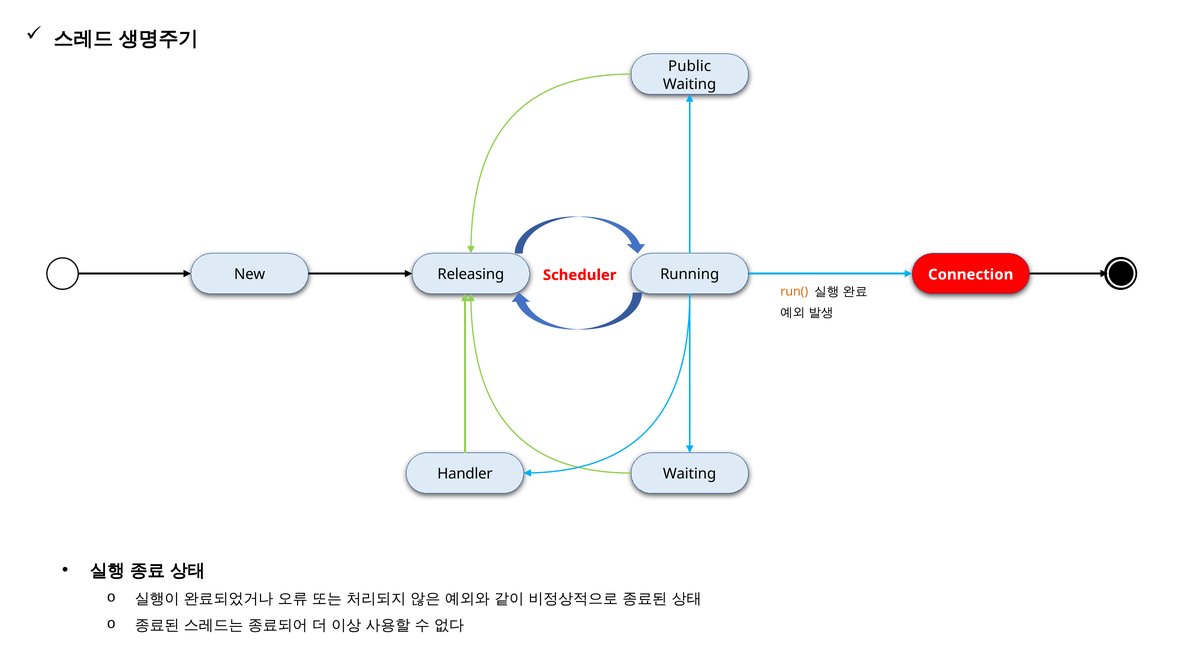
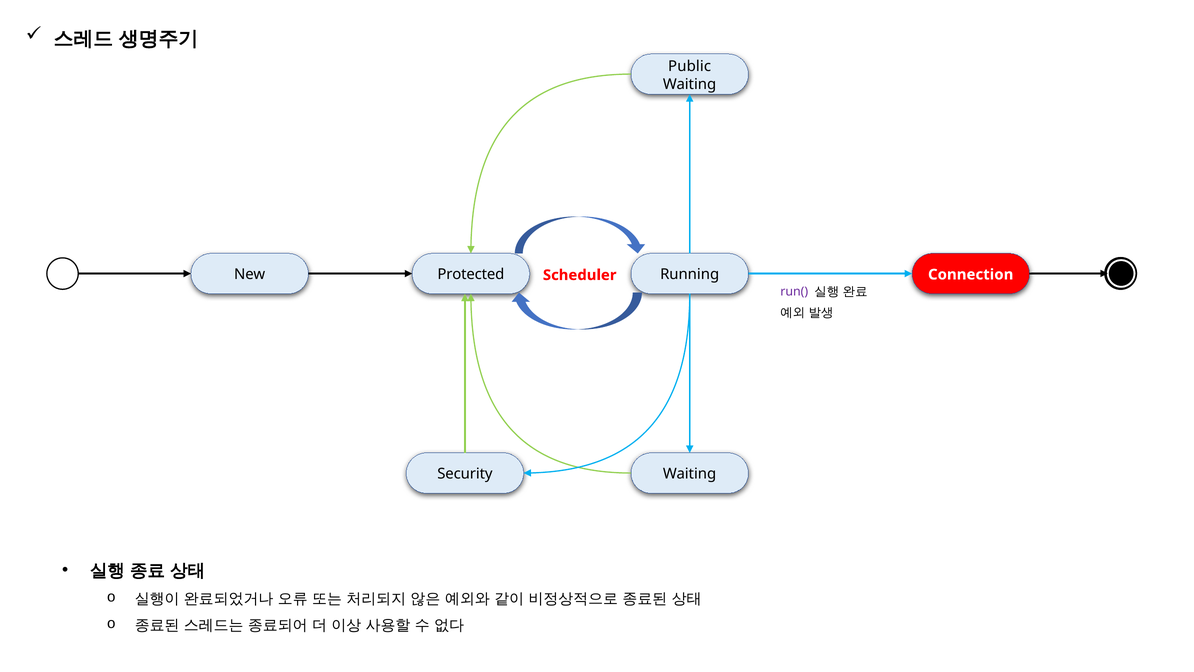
Releasing: Releasing -> Protected (471, 274)
run( colour: orange -> purple (794, 291)
Handler: Handler -> Security (465, 474)
